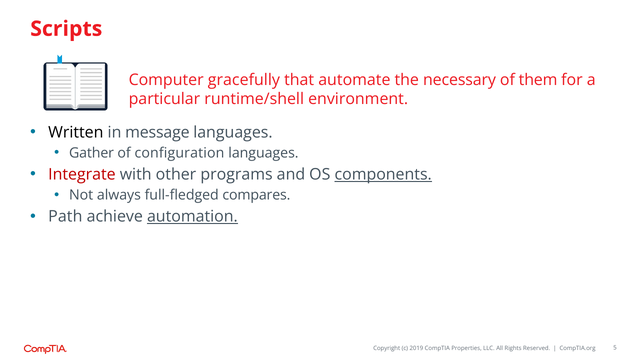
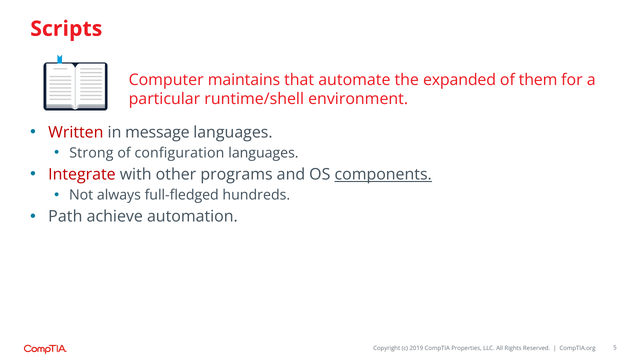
gracefully: gracefully -> maintains (244, 80)
necessary: necessary -> expanded (460, 80)
Written colour: black -> red (76, 132)
Gather: Gather -> Strong (91, 153)
compares: compares -> hundreds (256, 195)
automation underline: present -> none (192, 217)
